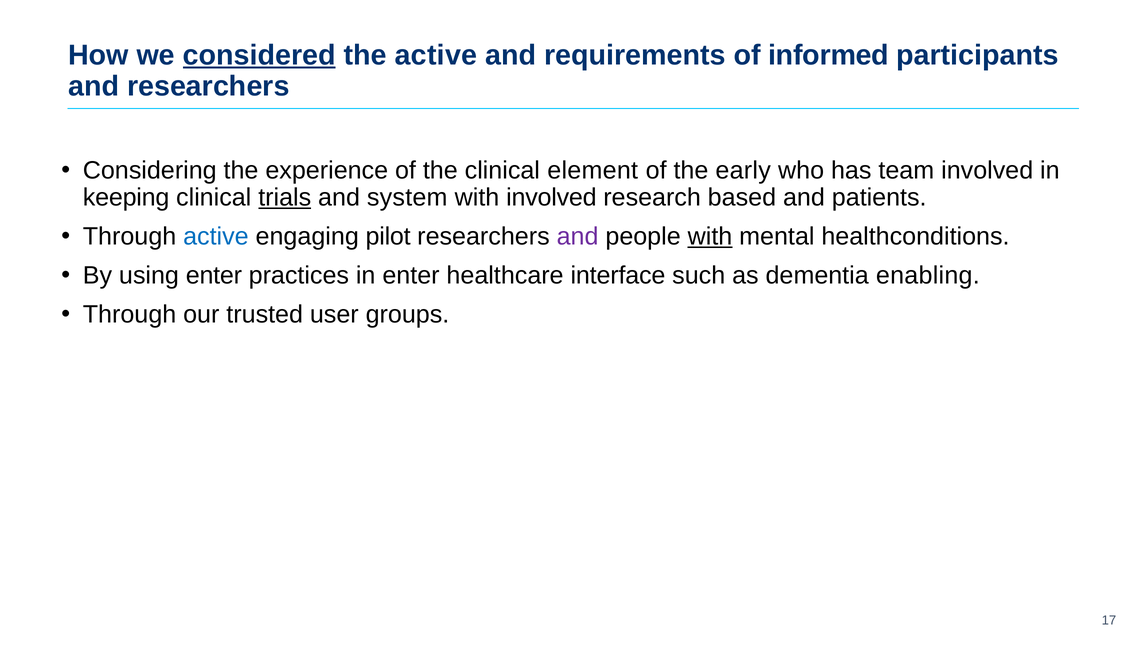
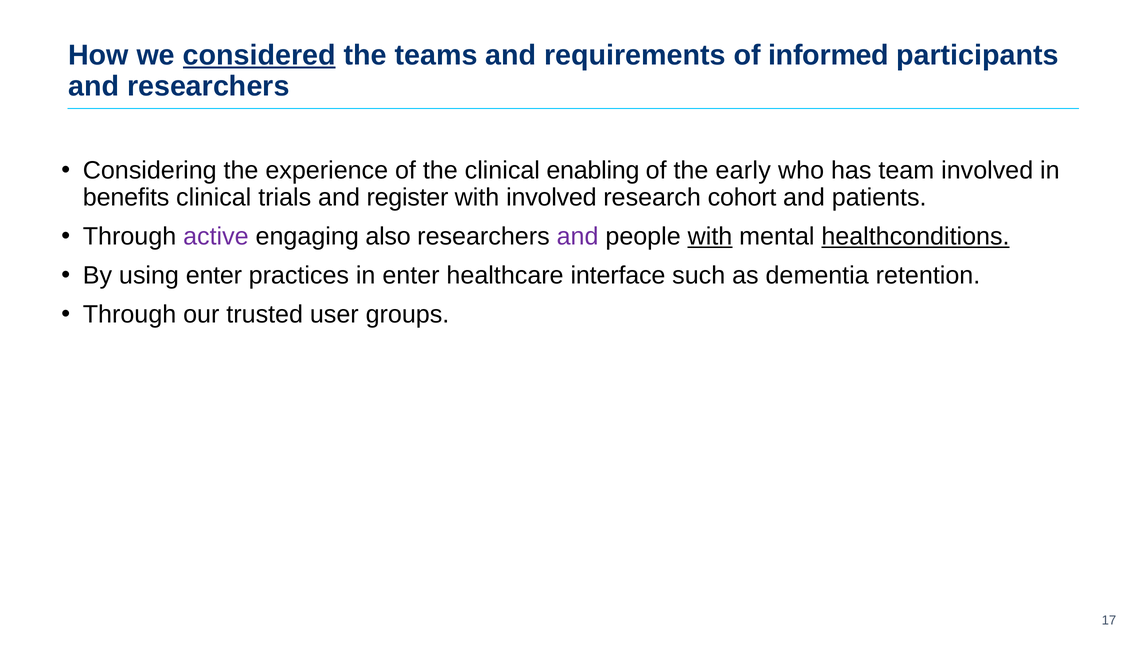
the active: active -> teams (436, 55)
element: element -> enabling (593, 170)
keeping: keeping -> benefits (126, 197)
trials underline: present -> none (285, 197)
system: system -> register (407, 197)
based: based -> cohort (742, 197)
active colour: blue -> purple (216, 236)
pilot: pilot -> also (388, 236)
healthconditions underline: none -> present (915, 236)
enabling: enabling -> retention (928, 275)
